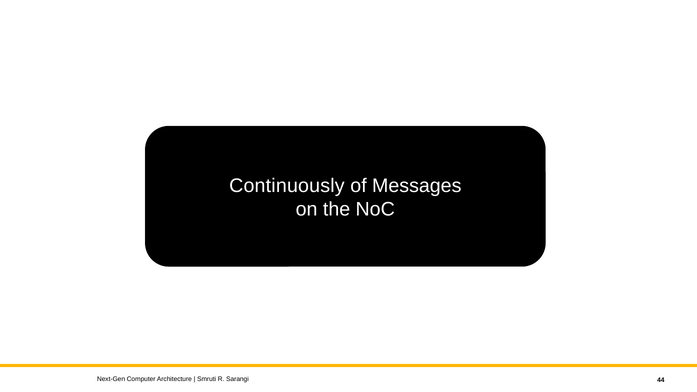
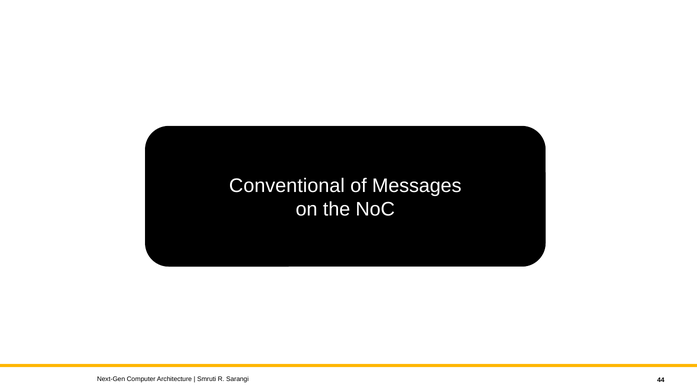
Continuously: Continuously -> Conventional (287, 186)
